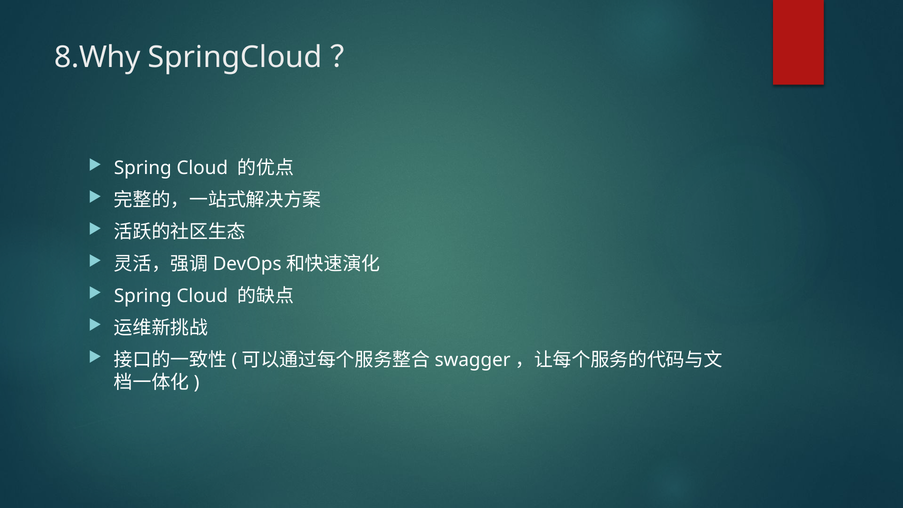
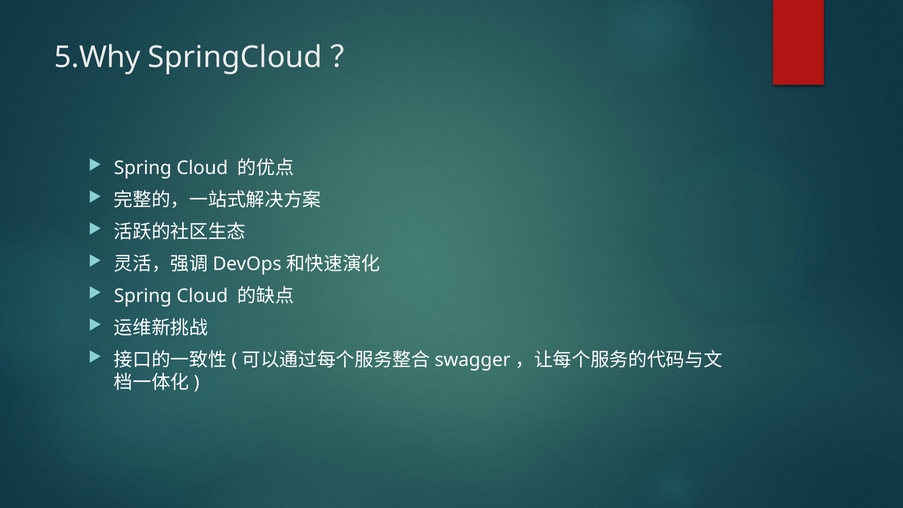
8.Why: 8.Why -> 5.Why (97, 57)
